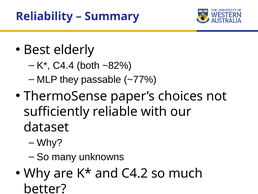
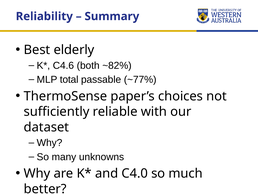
C4.4: C4.4 -> C4.6 (63, 65)
they: they -> total (69, 79)
C4.2: C4.2 -> C4.0 (135, 173)
